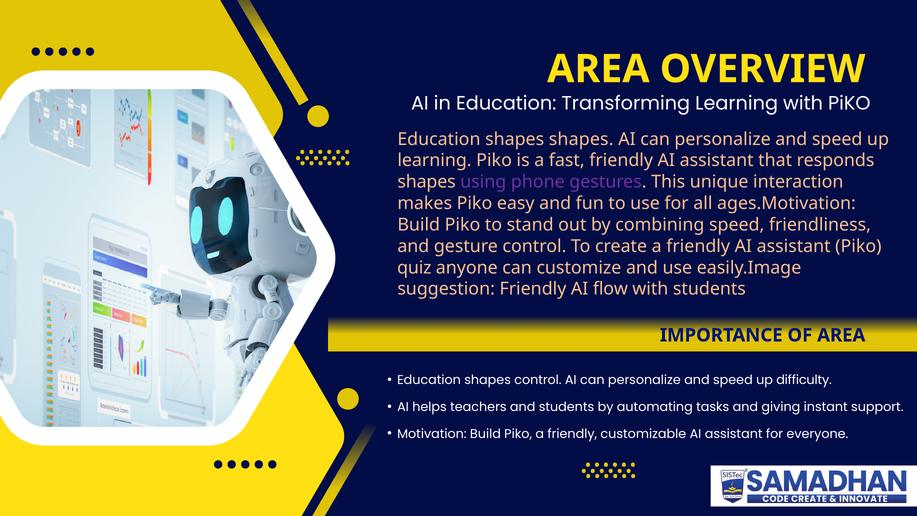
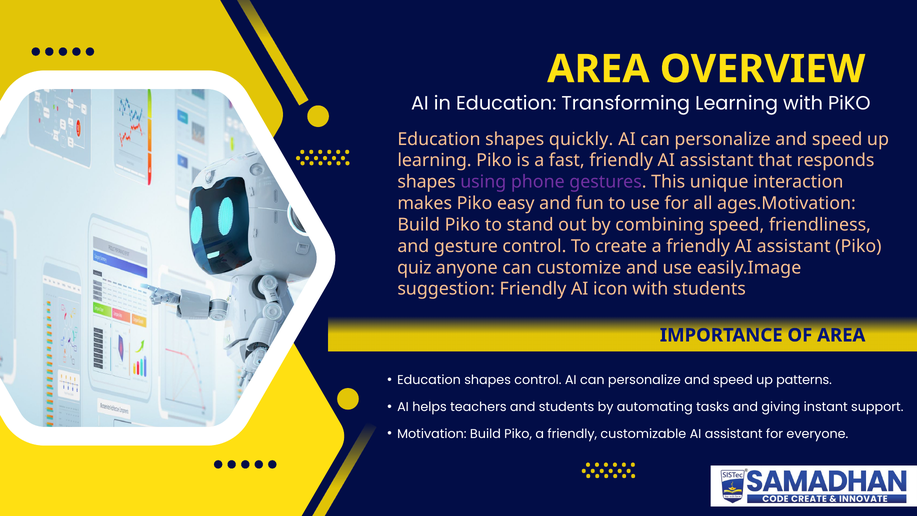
shapes shapes: shapes -> quickly (581, 139)
flow: flow -> icon (610, 289)
difficulty: difficulty -> patterns (804, 380)
